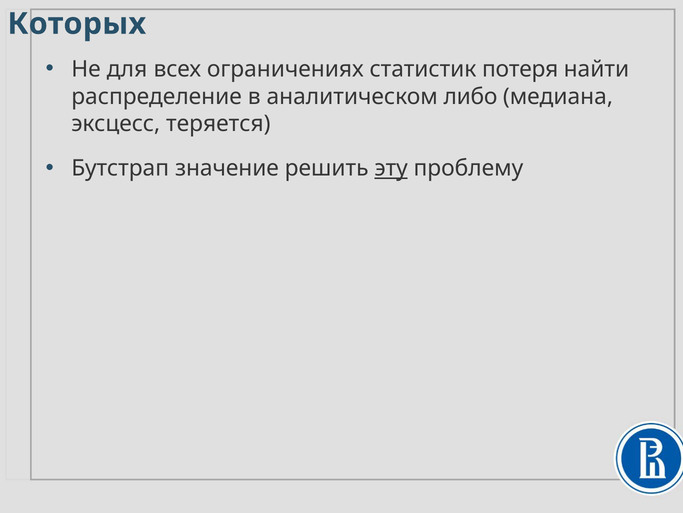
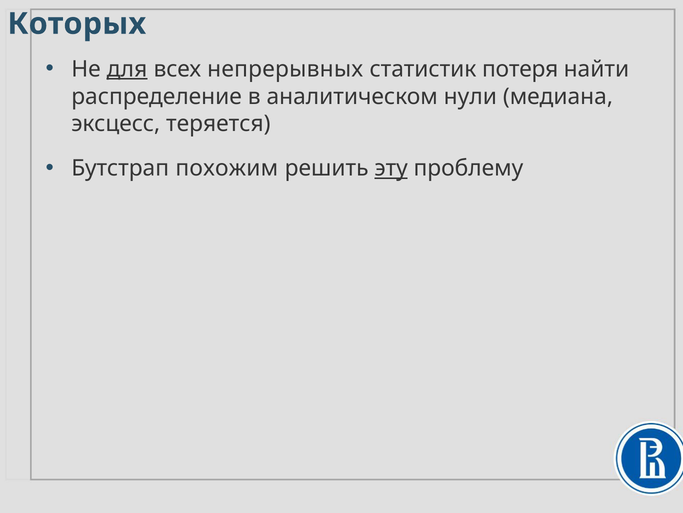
для underline: none -> present (127, 69)
ограничениях: ограничениях -> непрерывных (285, 69)
либо: либо -> нули (470, 96)
значение: значение -> похожим (227, 168)
